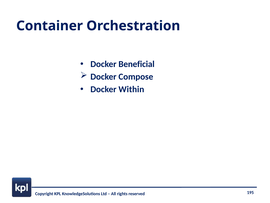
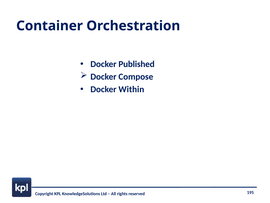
Beneficial: Beneficial -> Published (137, 64)
